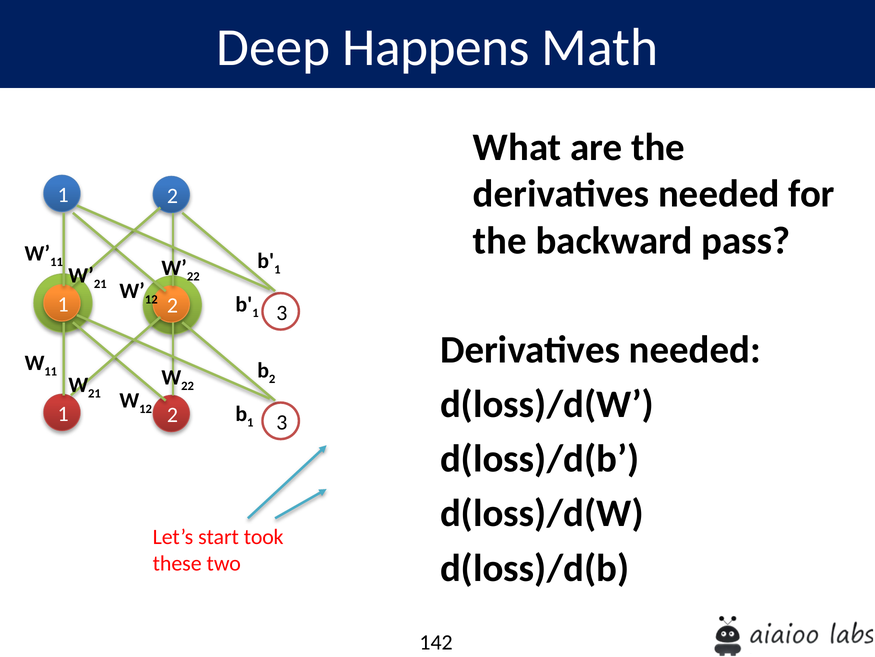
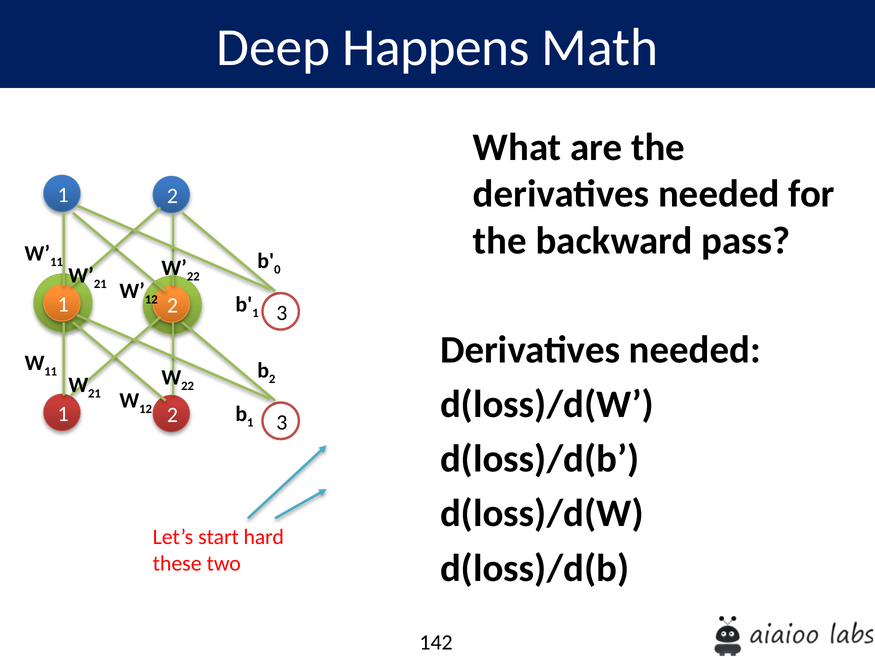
1: 1 -> 0 (277, 269)
took: took -> hard (264, 537)
